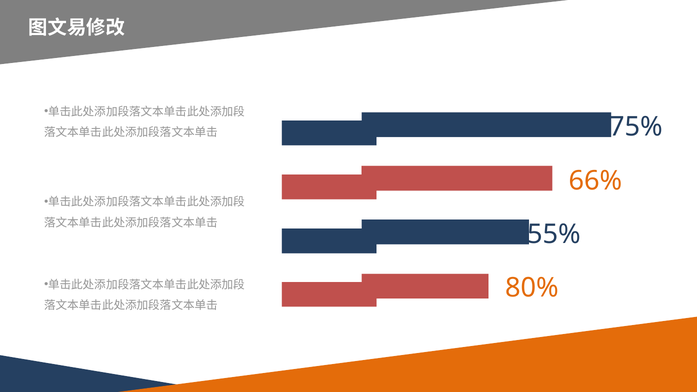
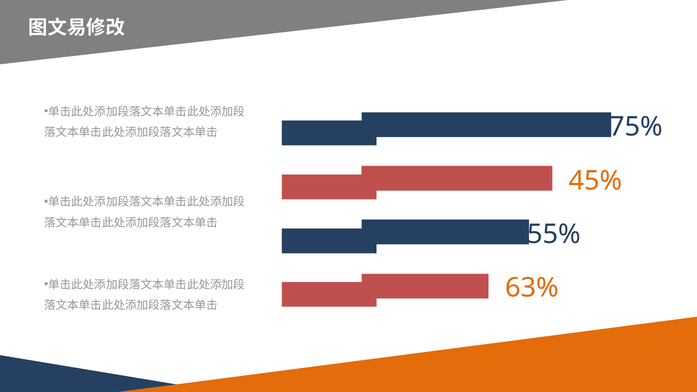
66%: 66% -> 45% (595, 181)
80%: 80% -> 63% (532, 288)
